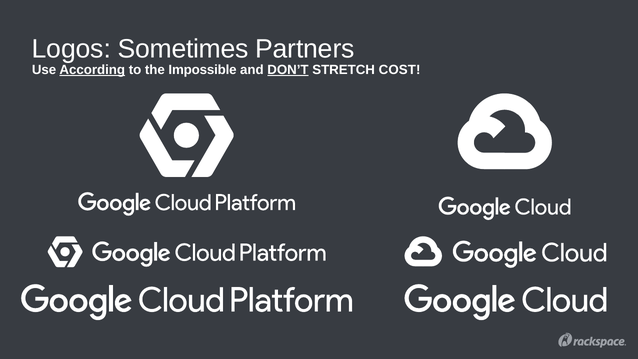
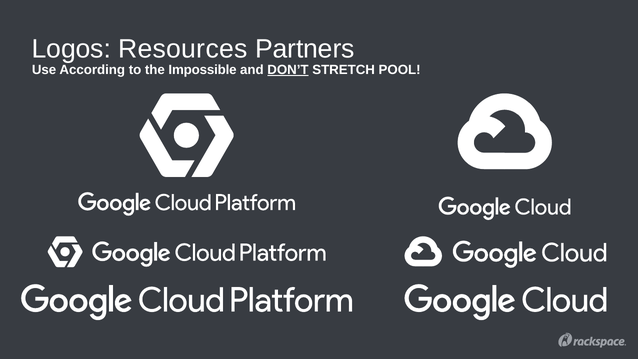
Sometimes: Sometimes -> Resources (183, 49)
According underline: present -> none (92, 70)
COST: COST -> POOL (400, 70)
